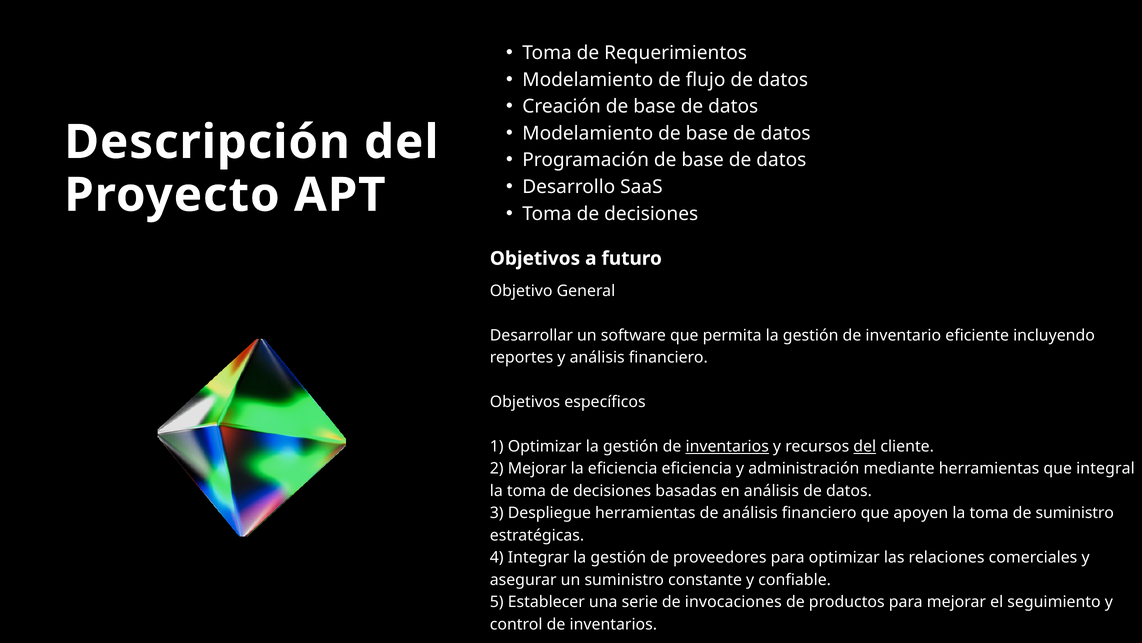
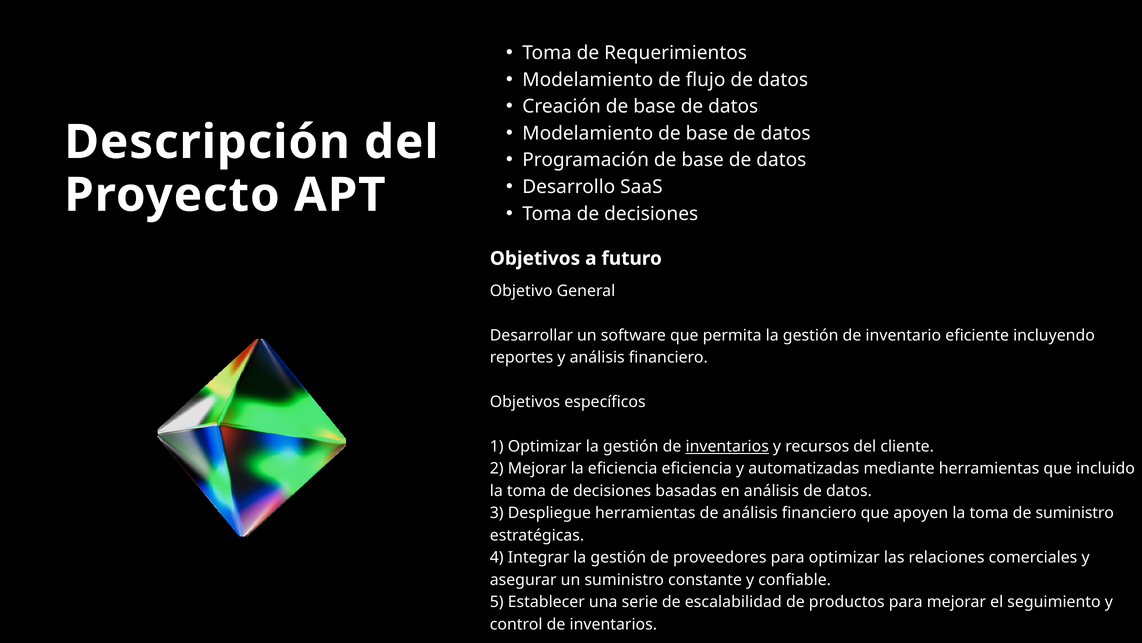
del underline: present -> none (865, 446)
administración: administración -> automatizadas (804, 468)
integral: integral -> incluido (1106, 468)
invocaciones: invocaciones -> escalabilidad (733, 602)
